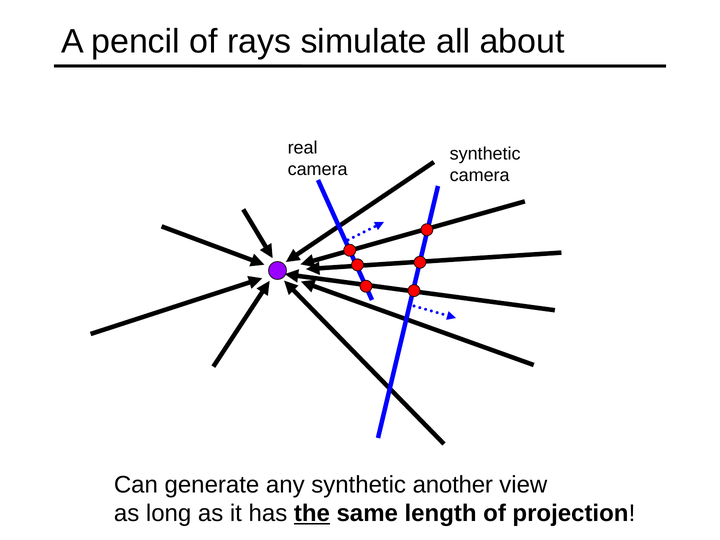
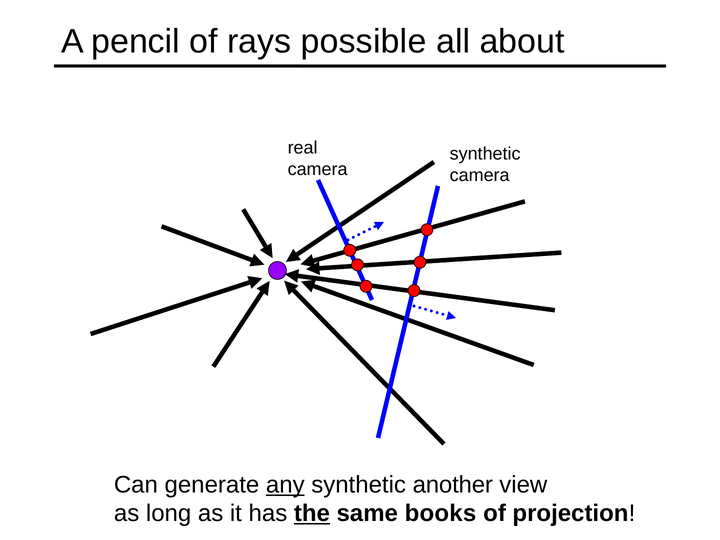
simulate: simulate -> possible (364, 41)
any underline: none -> present (285, 485)
length: length -> books (440, 514)
